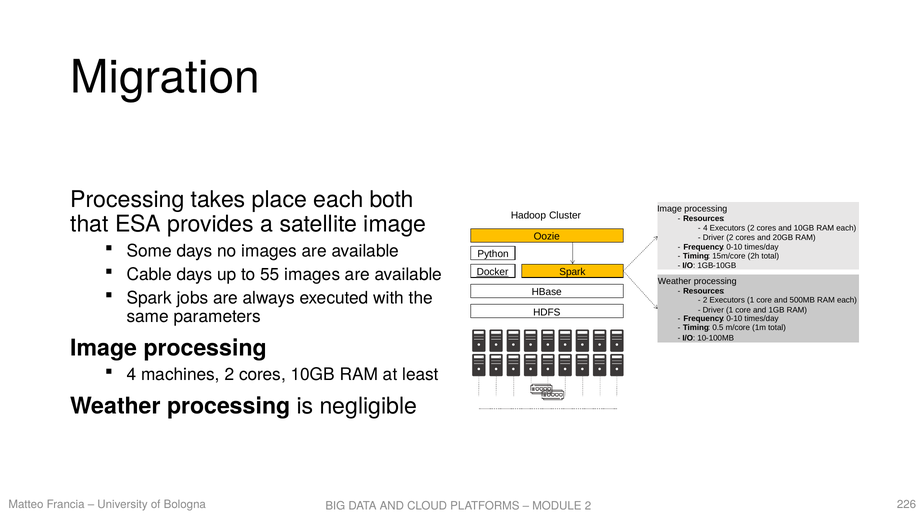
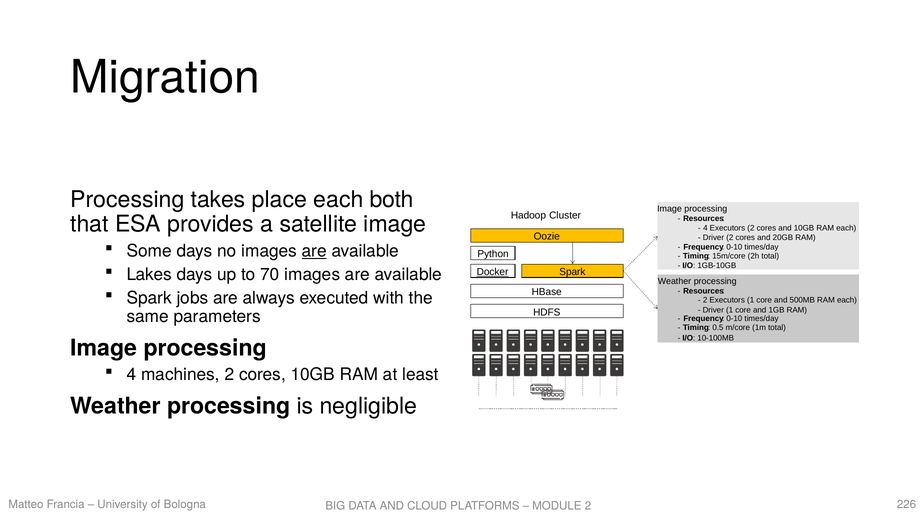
are underline: none -> present (314, 251)
Cable: Cable -> Lakes (149, 274)
55: 55 -> 70 (270, 274)
